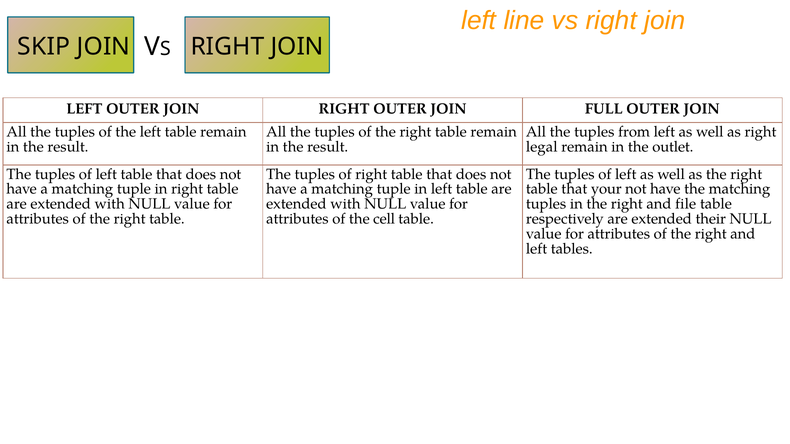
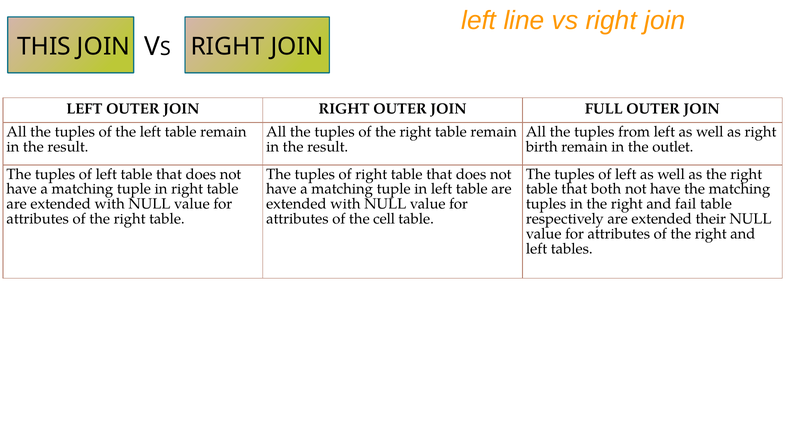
SKIP: SKIP -> THIS (44, 47)
legal: legal -> birth (542, 147)
your: your -> both (606, 189)
file: file -> fail (686, 204)
